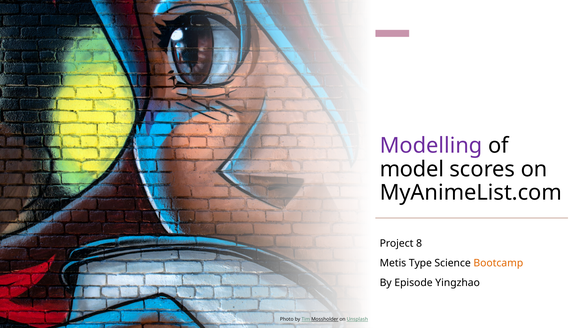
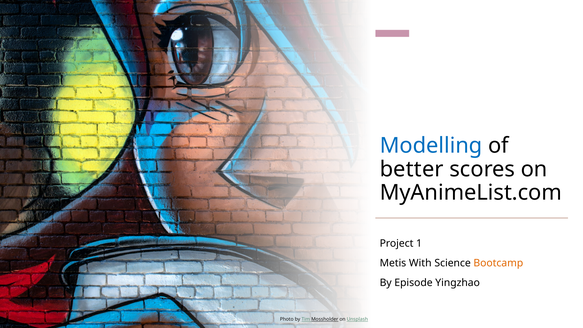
Modelling colour: purple -> blue (431, 145)
model: model -> better (412, 169)
8: 8 -> 1 (419, 243)
Type: Type -> With (420, 263)
